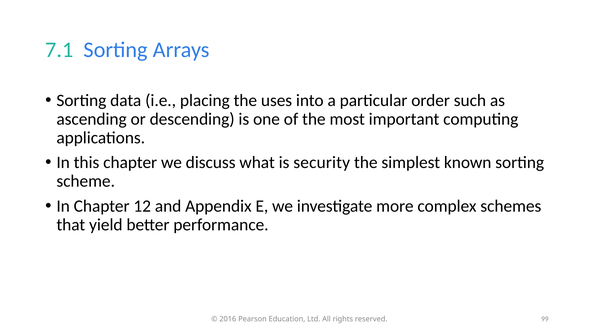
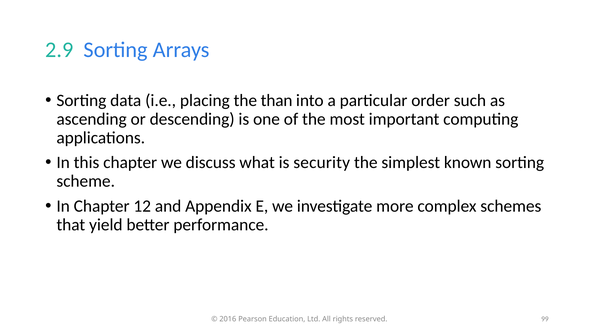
7.1: 7.1 -> 2.9 (59, 50)
uses: uses -> than (277, 100)
